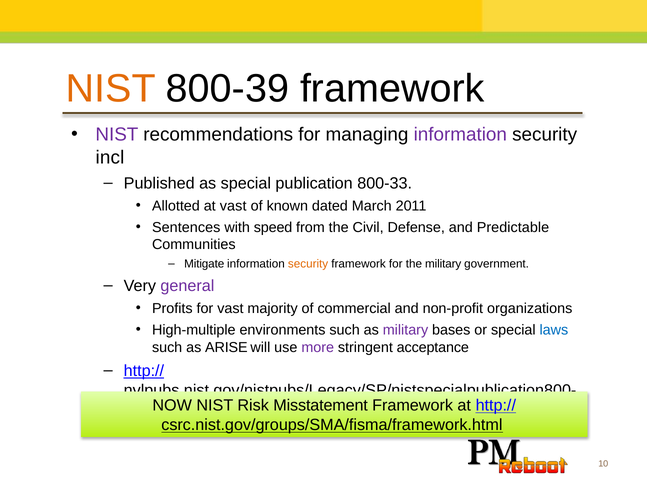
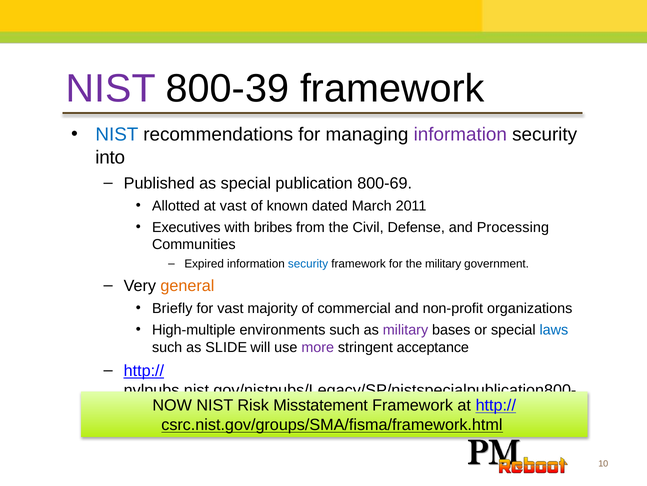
NIST colour: orange -> purple (111, 89)
NIST colour: purple -> blue (117, 135)
incl: incl -> into (110, 157)
800-33: 800-33 -> 800-69 (385, 183)
Sentences: Sentences -> Executives (186, 227)
speed: speed -> bribes (273, 227)
Predictable: Predictable -> Processing (513, 227)
Mitigate: Mitigate -> Expired (204, 263)
security colour: orange -> blue (308, 263)
general colour: purple -> orange (187, 285)
Profits: Profits -> Briefly (172, 308)
ARISE: ARISE -> SLIDE (226, 347)
